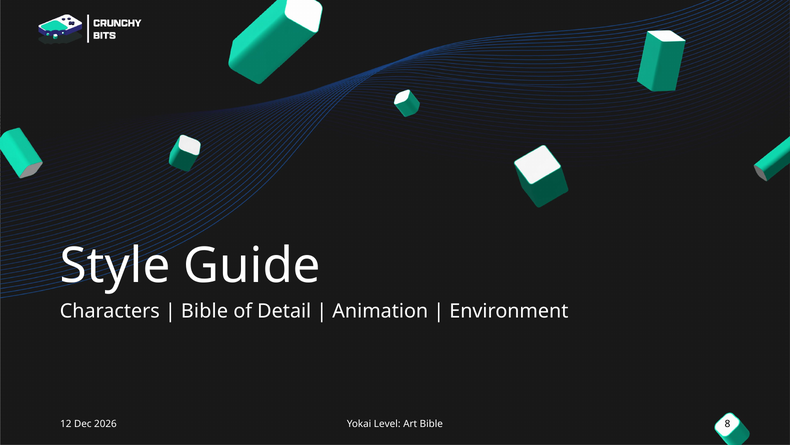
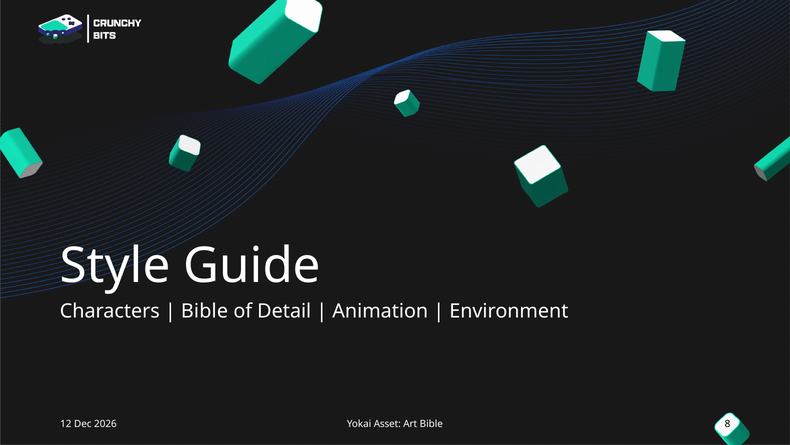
Level: Level -> Asset (387, 424)
